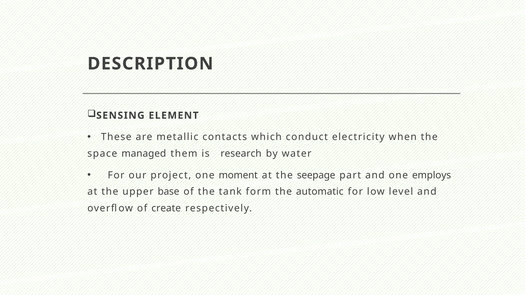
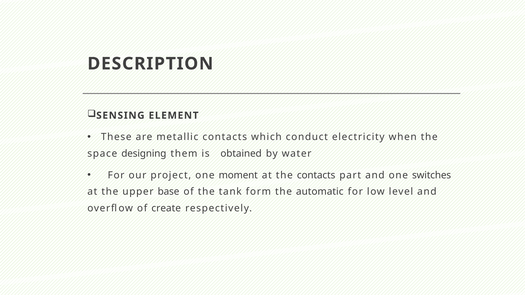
managed: managed -> designing (144, 154)
research: research -> obtained (241, 154)
the seepage: seepage -> contacts (316, 175)
employs: employs -> switches (432, 175)
